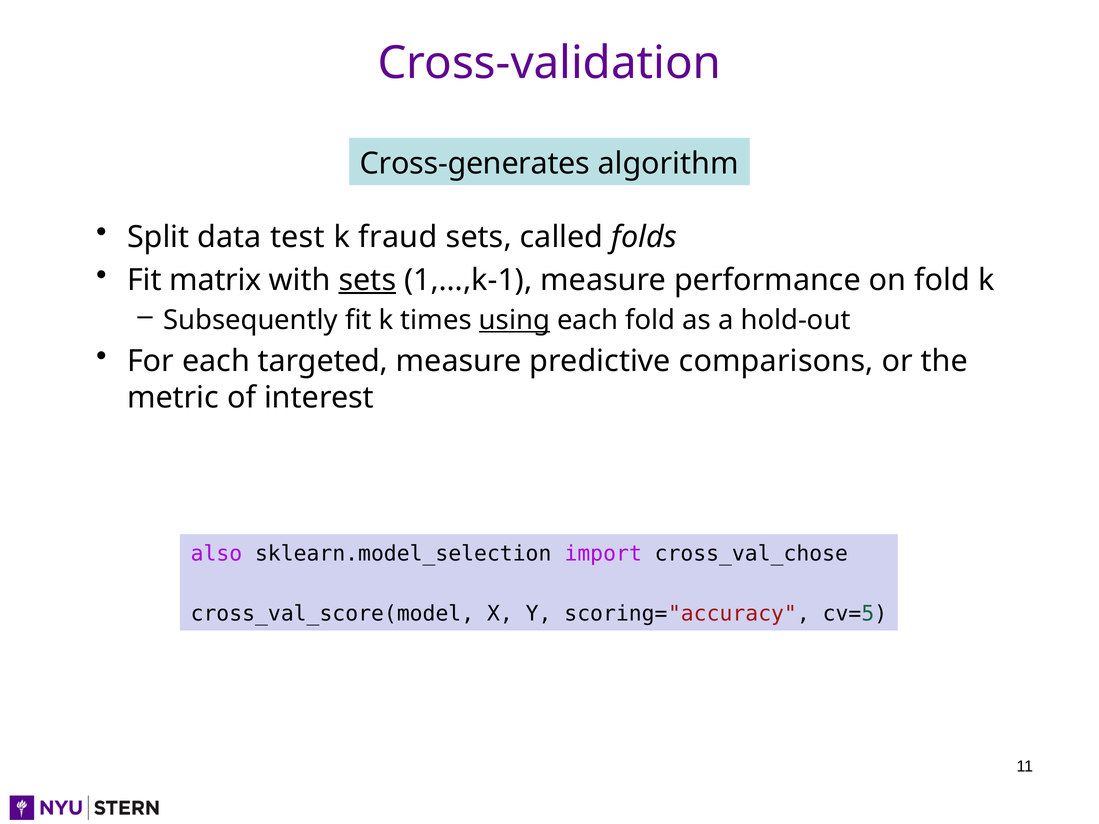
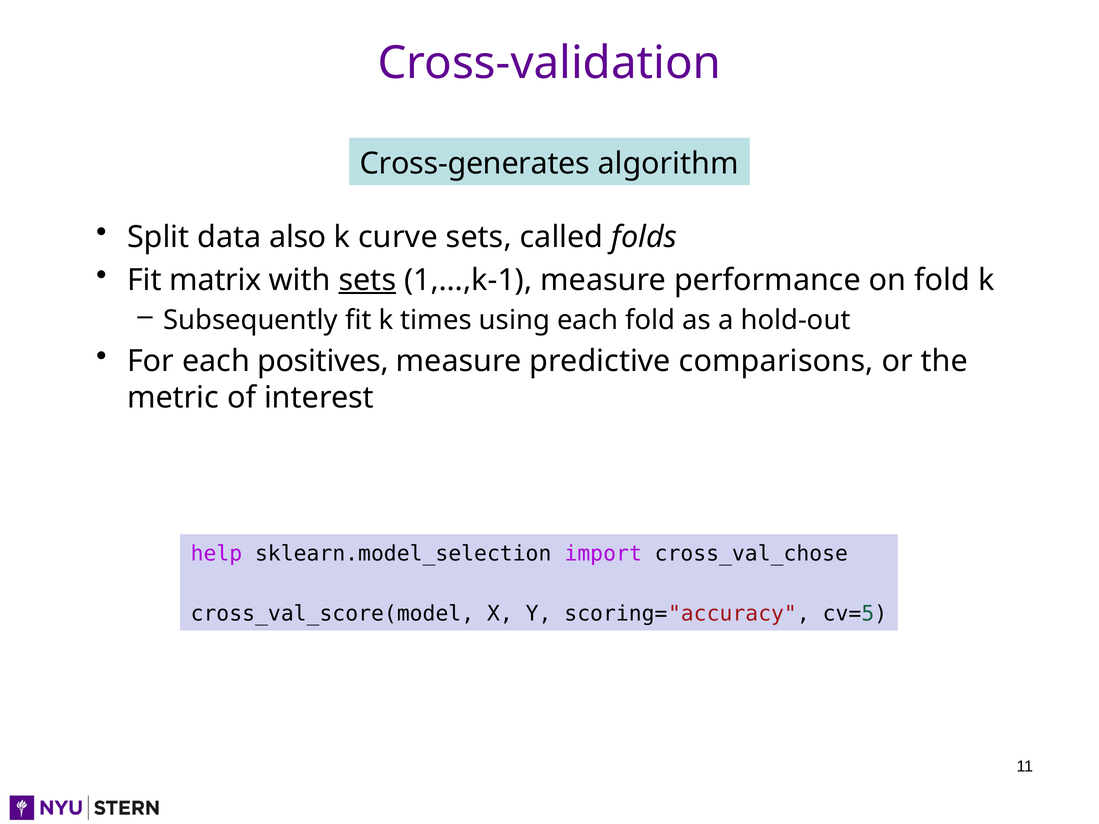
test: test -> also (298, 237)
fraud: fraud -> curve (398, 237)
using underline: present -> none (514, 320)
targeted: targeted -> positives (323, 361)
also: also -> help (216, 554)
